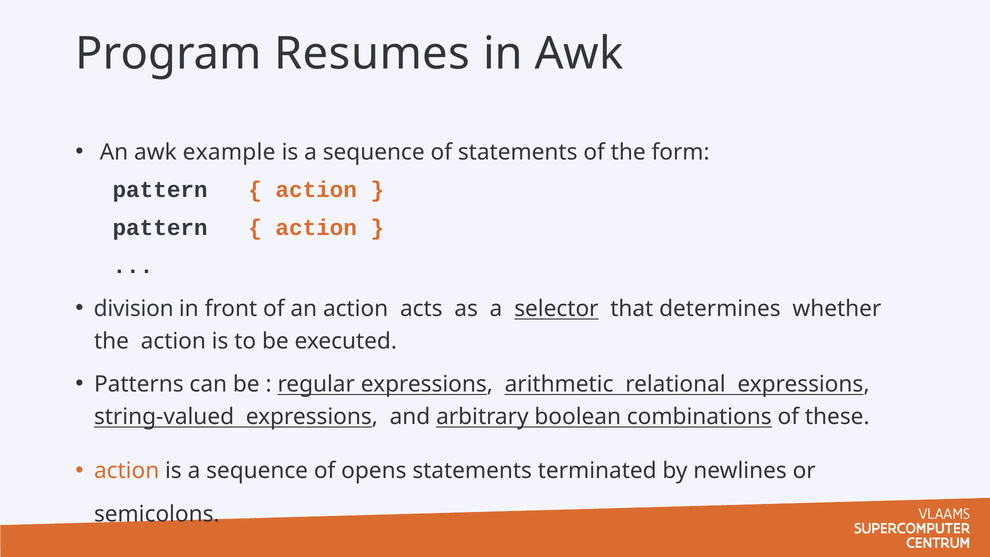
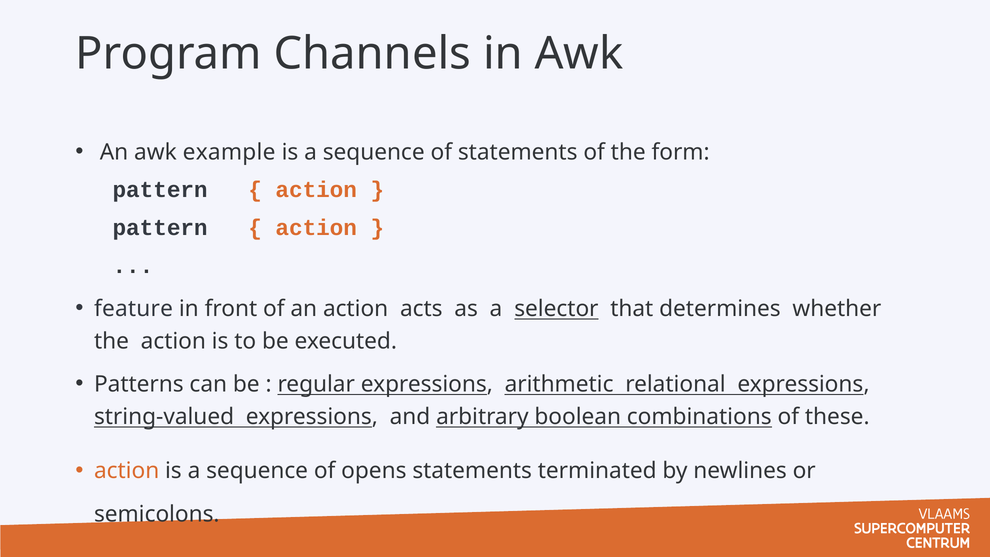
Resumes: Resumes -> Channels (372, 54)
division: division -> feature (133, 309)
